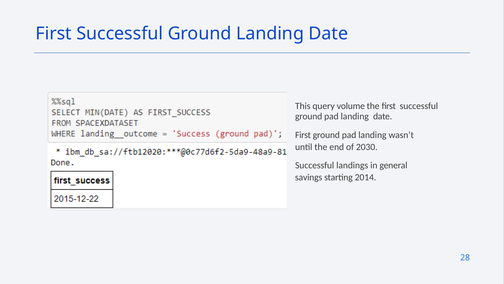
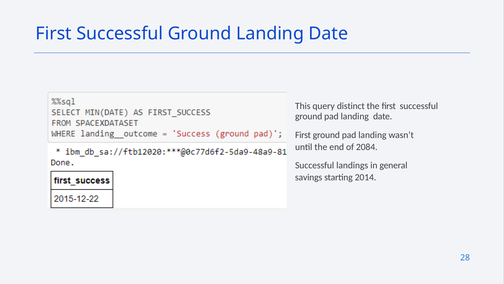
volume: volume -> distinct (351, 106)
2030: 2030 -> 2084 (367, 147)
